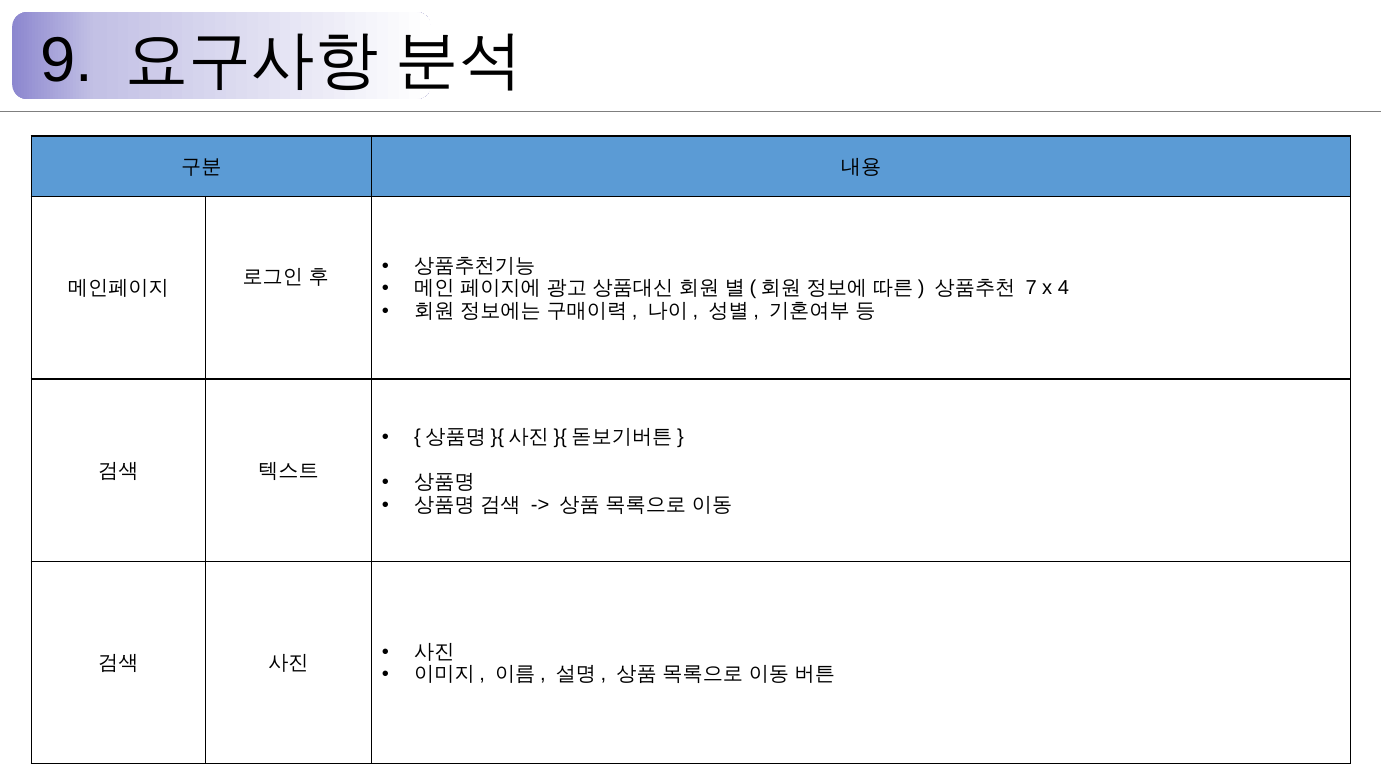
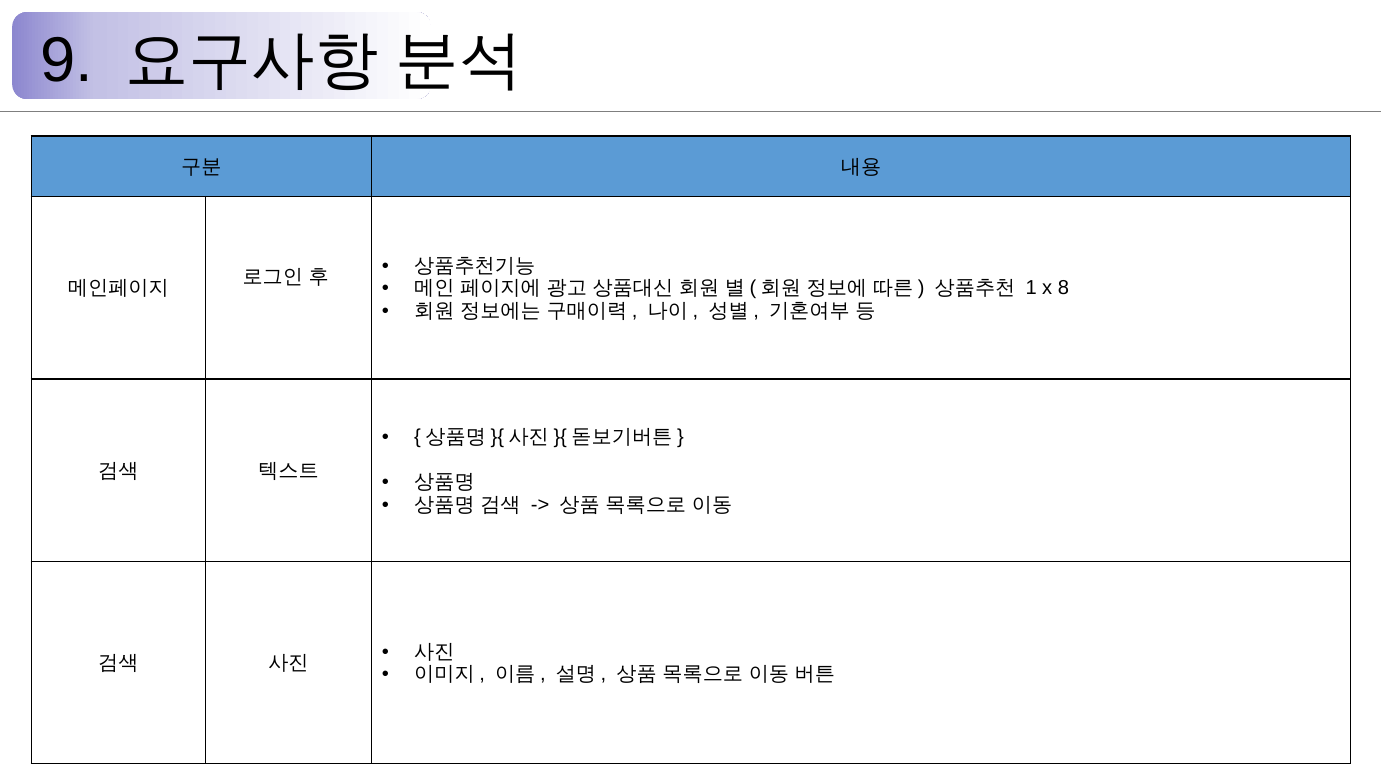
7: 7 -> 1 (1031, 288)
4: 4 -> 8 (1064, 288)
